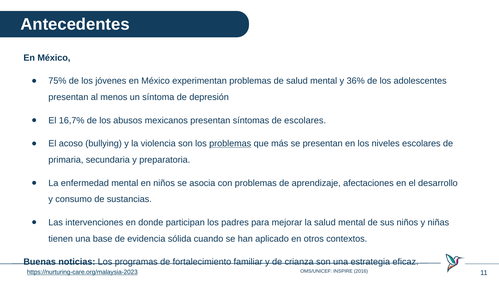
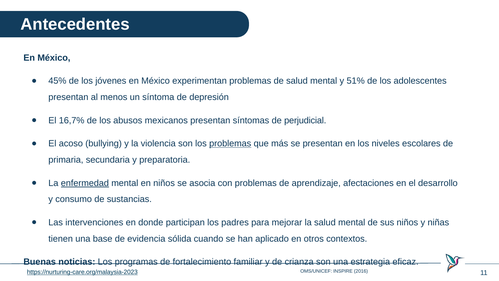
75%: 75% -> 45% (57, 81)
36%: 36% -> 51% (356, 81)
de escolares: escolares -> perjudicial (305, 120)
enfermedad underline: none -> present (85, 183)
